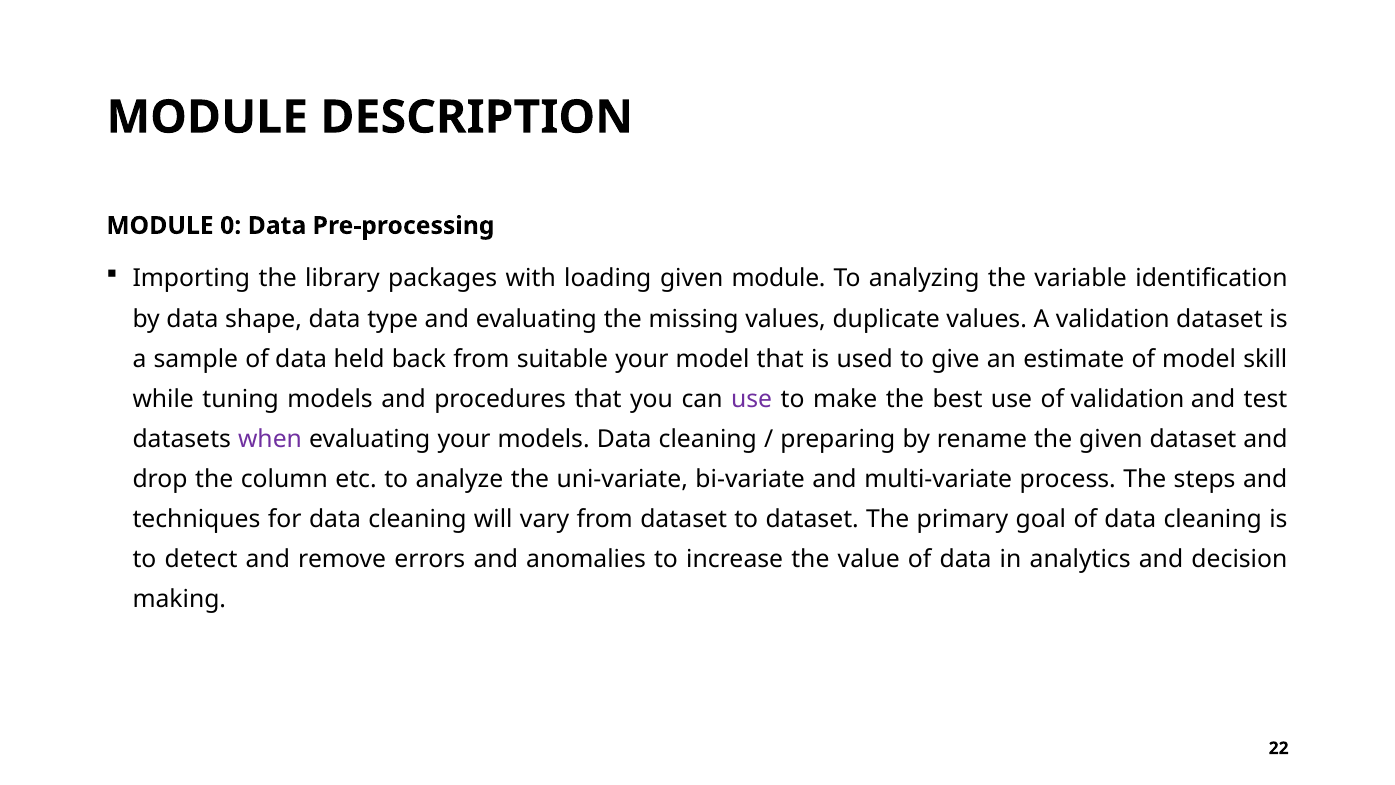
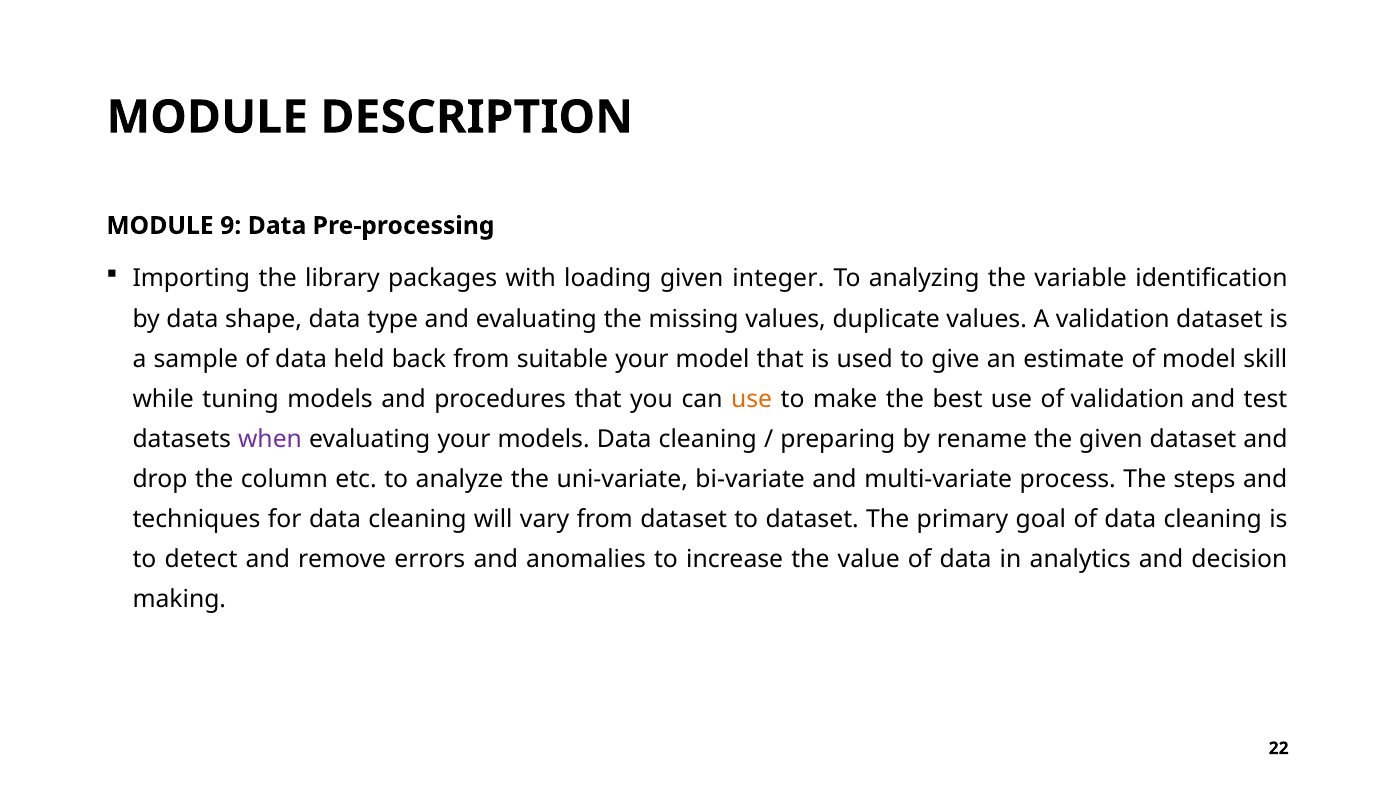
0: 0 -> 9 (231, 226)
given module: module -> integer (778, 279)
use colour: purple -> orange (752, 399)
